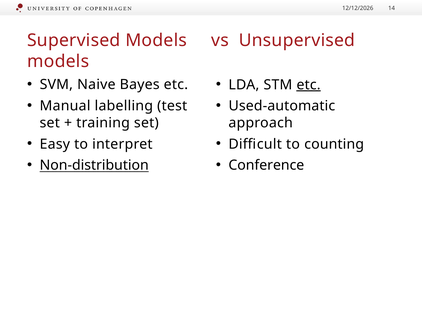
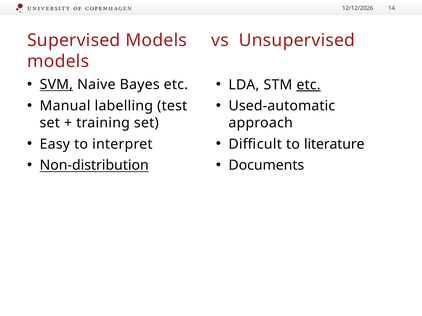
SVM underline: none -> present (56, 85)
counting: counting -> literature (334, 144)
Conference: Conference -> Documents (266, 166)
